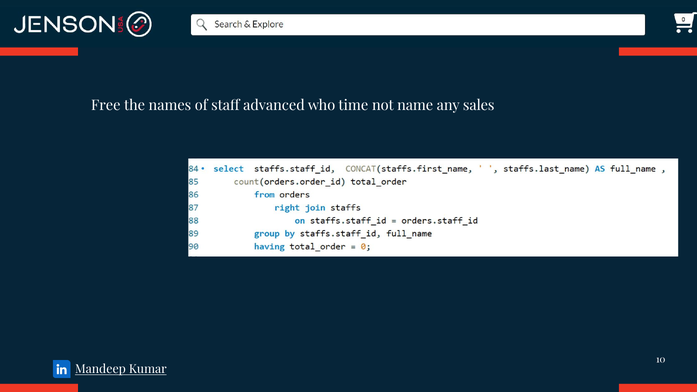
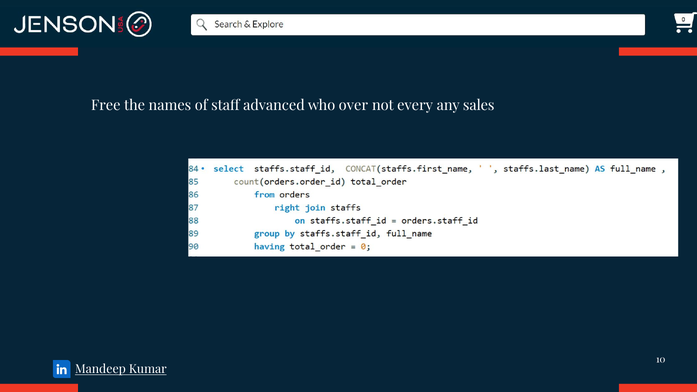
time: time -> over (353, 106)
name: name -> every (415, 106)
